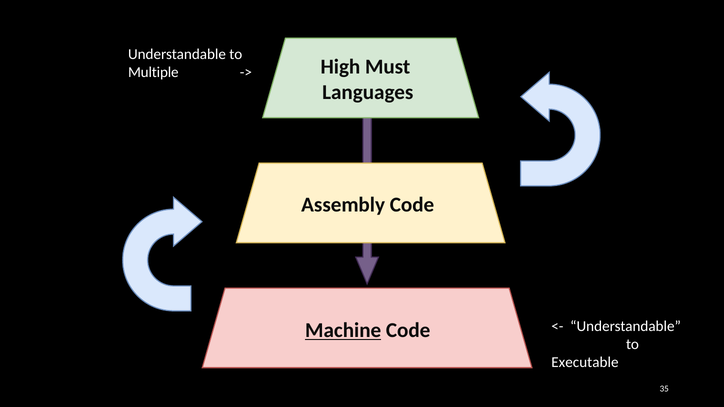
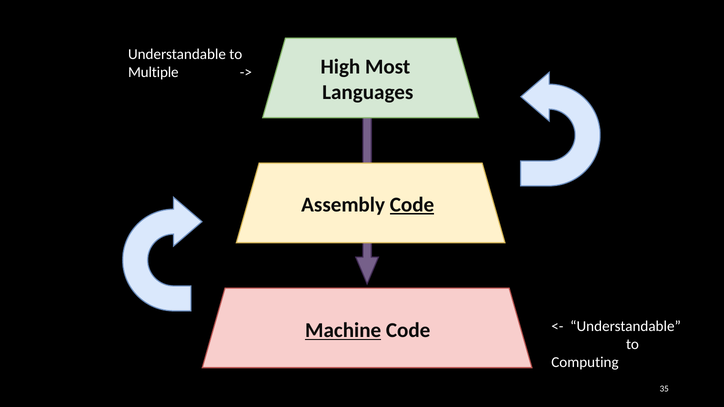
Must: Must -> Most (388, 67)
Code underline: none -> present (412, 205)
Executable: Executable -> Computing (585, 363)
